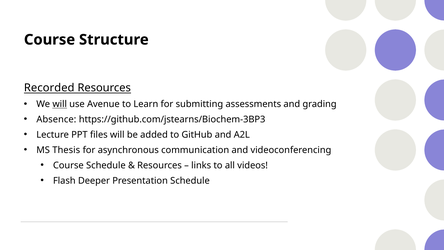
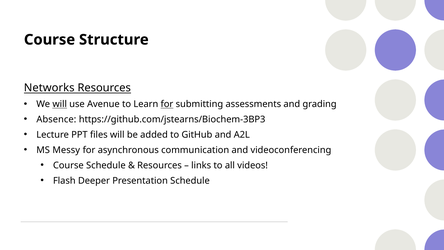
Recorded: Recorded -> Networks (49, 88)
for underline: none -> present (167, 104)
Thesis: Thesis -> Messy (66, 150)
